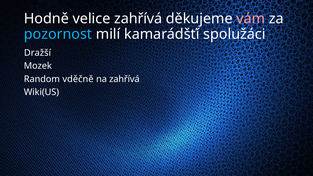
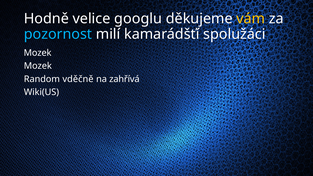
velice zahřívá: zahřívá -> googlu (138, 19)
vám colour: pink -> yellow (251, 19)
Dražší: Dražší -> Mozek (38, 53)
